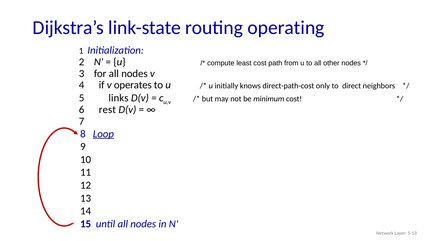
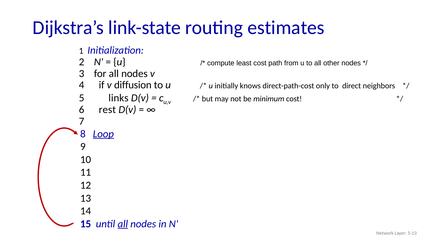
operating: operating -> estimates (286, 28)
operates: operates -> diffusion (133, 85)
all underline: none -> present (123, 224)
